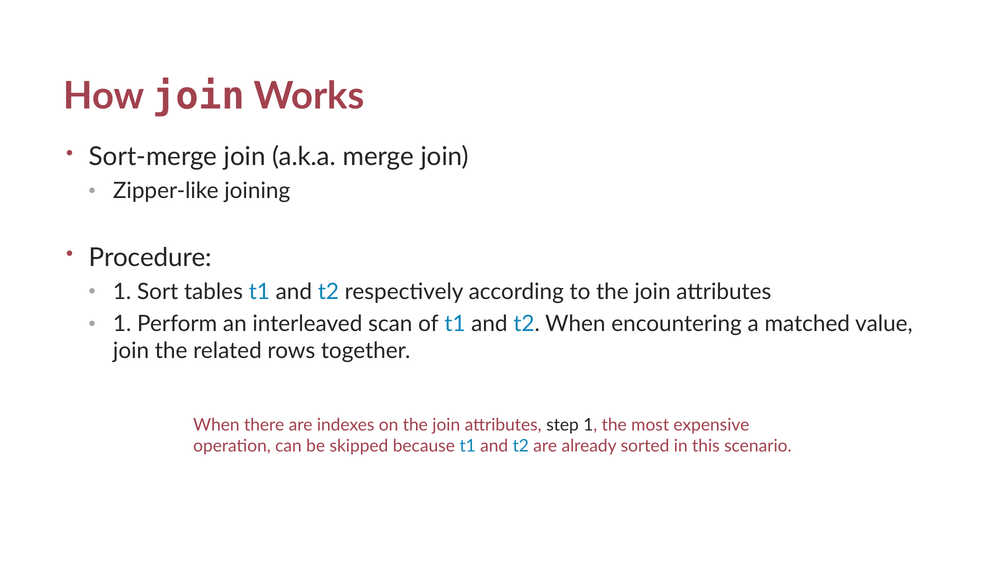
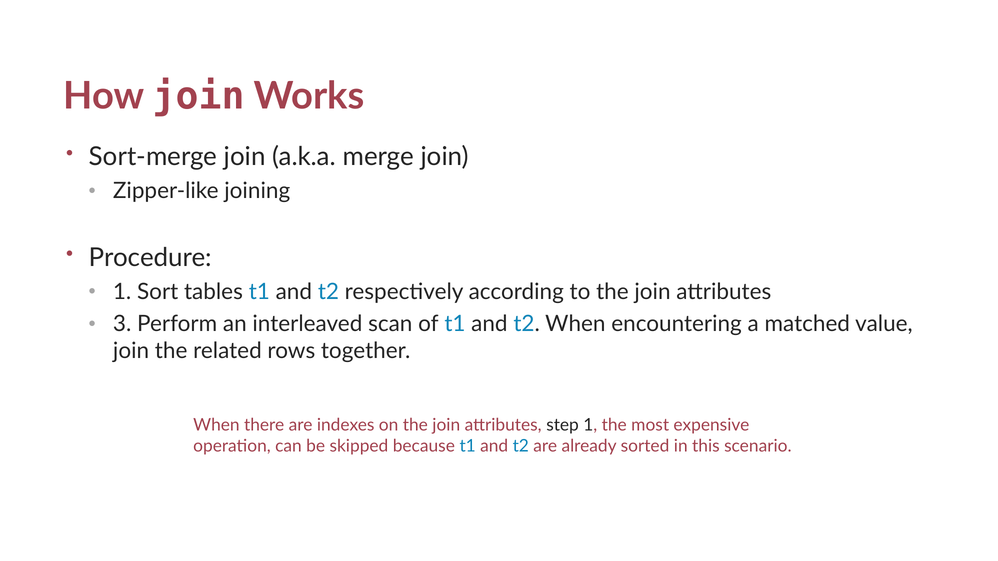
1: 1 -> 3 (122, 324)
